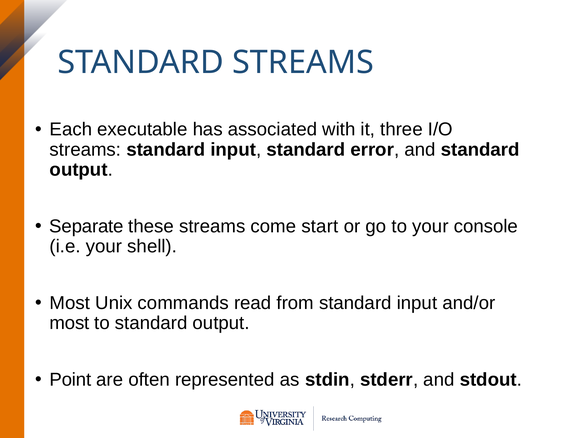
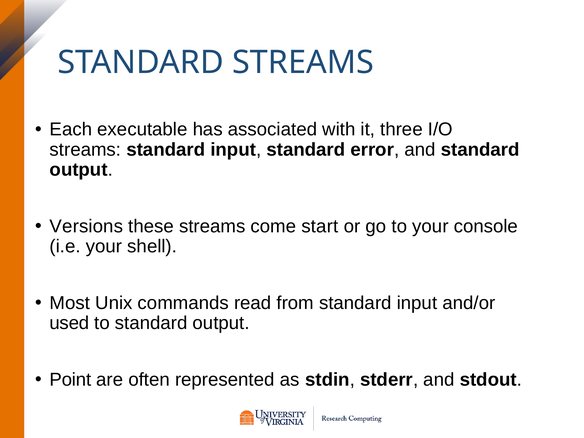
Separate: Separate -> Versions (86, 226)
most: most -> used (69, 323)
